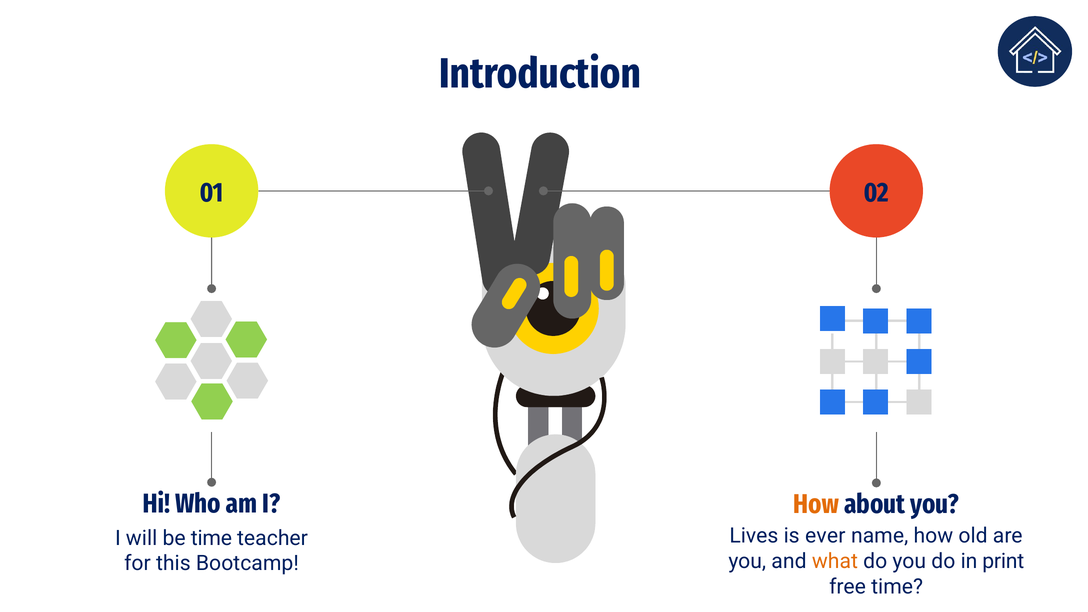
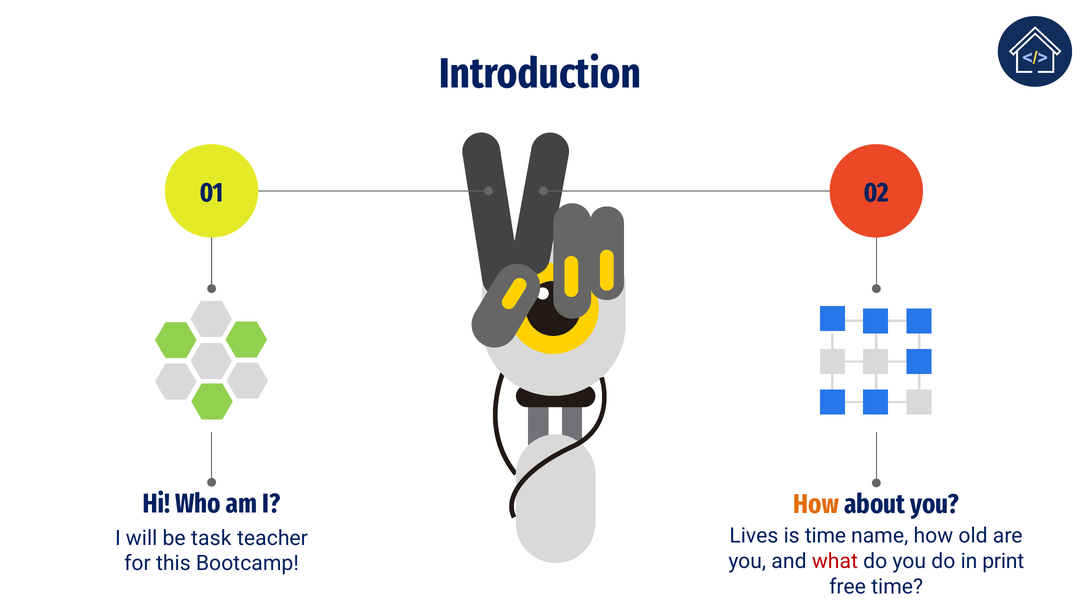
is ever: ever -> time (825, 536)
be time: time -> task (211, 538)
what colour: orange -> red (835, 561)
